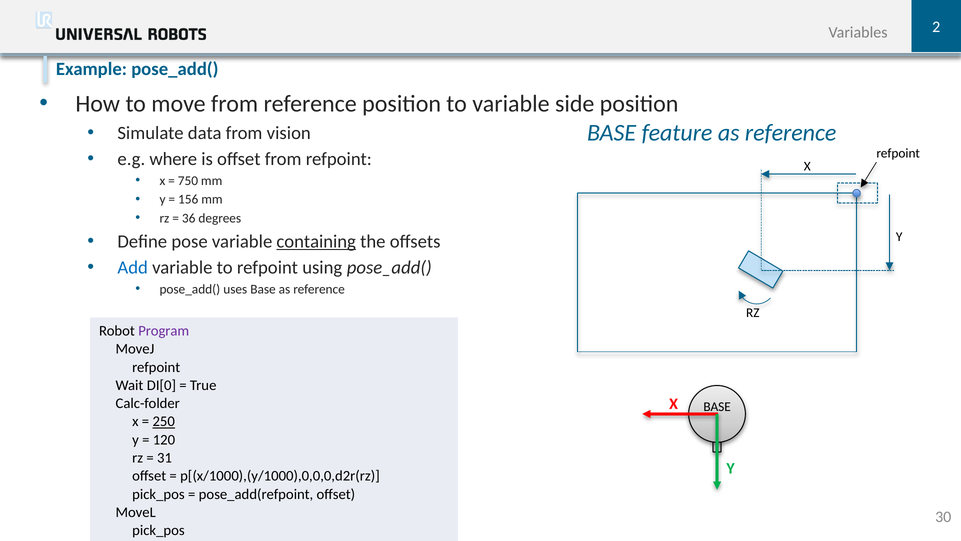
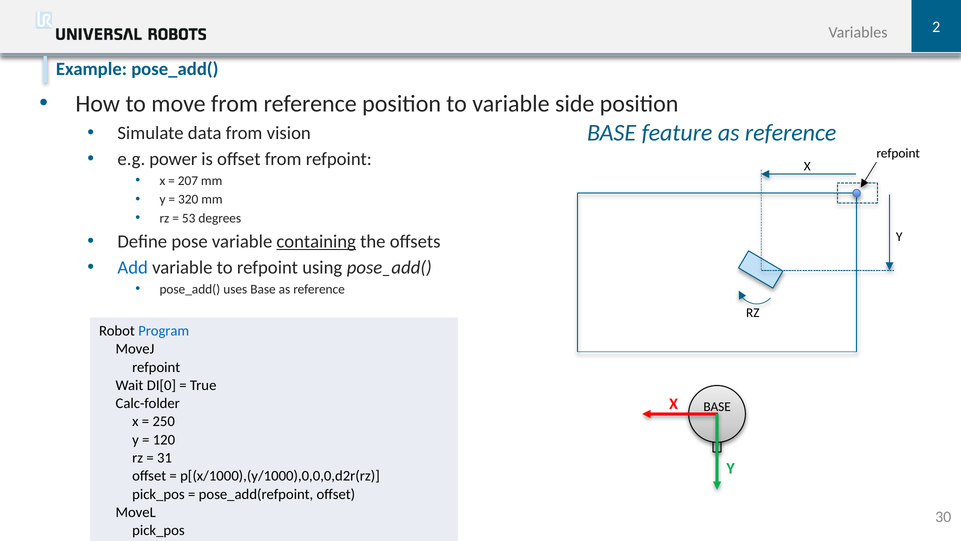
where: where -> power (173, 159)
750: 750 -> 207 (188, 180)
156: 156 -> 320 (188, 199)
36: 36 -> 53 (189, 218)
Program colour: purple -> blue (164, 331)
250 underline: present -> none (164, 421)
